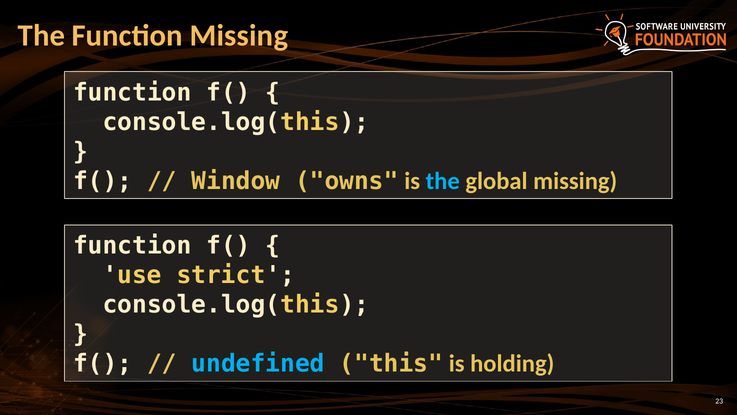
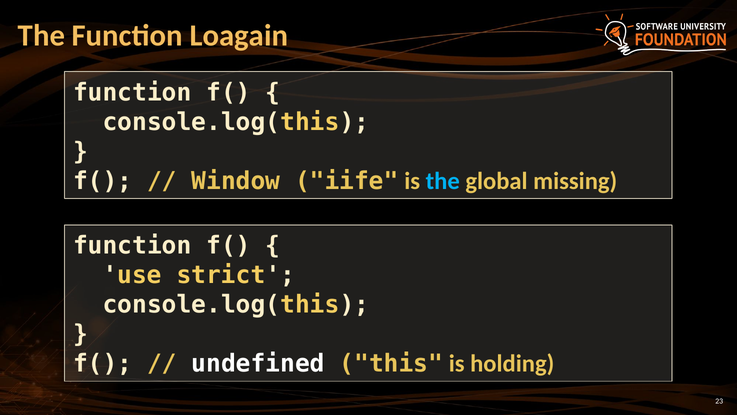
Function Missing: Missing -> Loagain (239, 36)
owns: owns -> iife (347, 181)
undefined colour: light blue -> white (258, 364)
